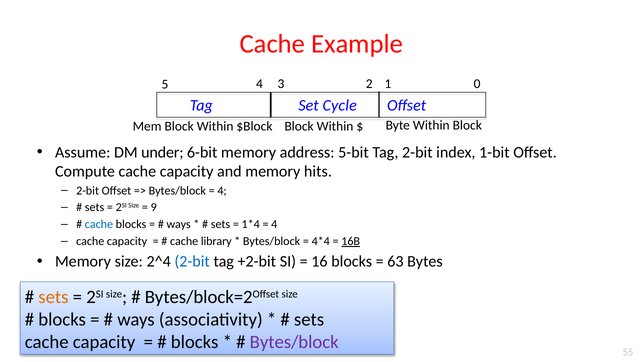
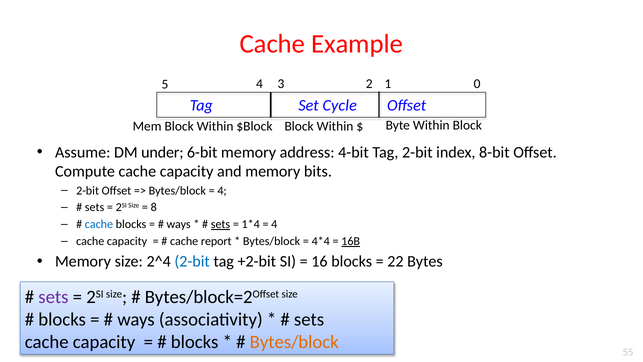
5-bit: 5-bit -> 4-bit (353, 152)
1-bit: 1-bit -> 8-bit (494, 152)
hits: hits -> bits (318, 171)
9: 9 -> 8 (154, 207)
sets underline: none -> present (221, 224)
library: library -> report (216, 241)
63: 63 -> 22 (395, 261)
sets colour: orange -> purple (53, 297)
Bytes/block colour: purple -> orange (294, 342)
